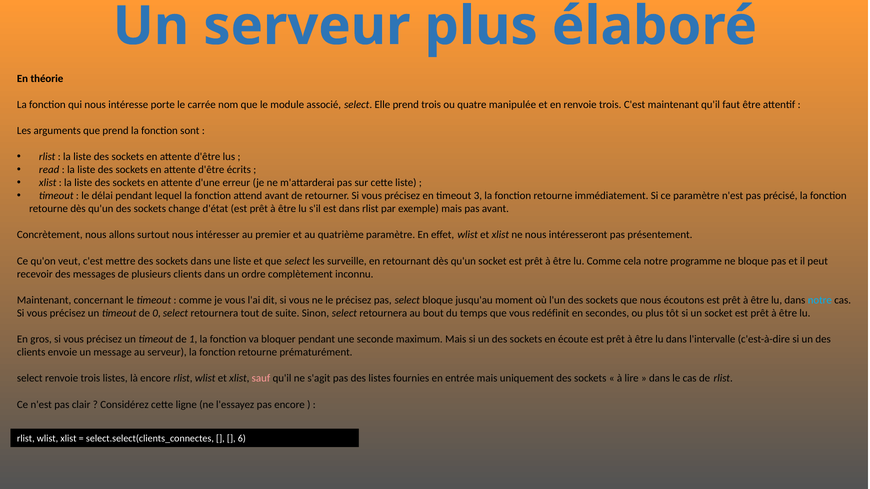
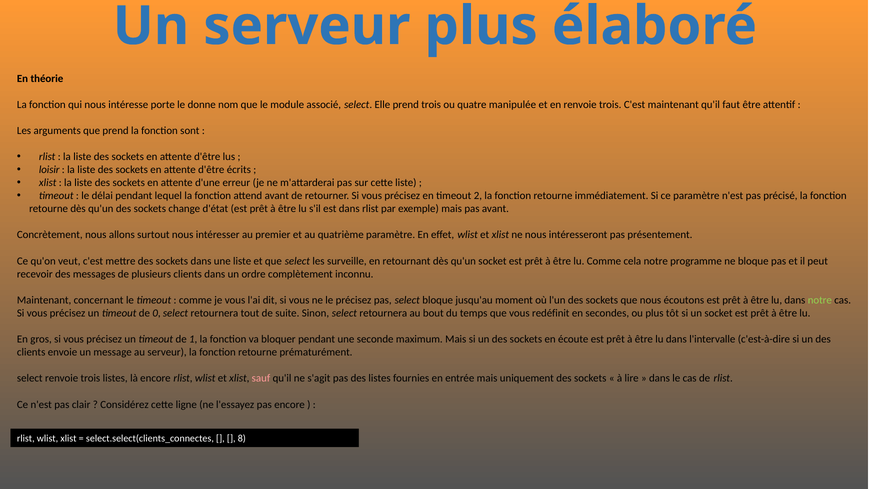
carrée: carrée -> donne (202, 105)
read: read -> loisir (49, 170)
3: 3 -> 2 (478, 196)
notre colour: light blue -> light green (820, 300)
6: 6 -> 8 (242, 439)
